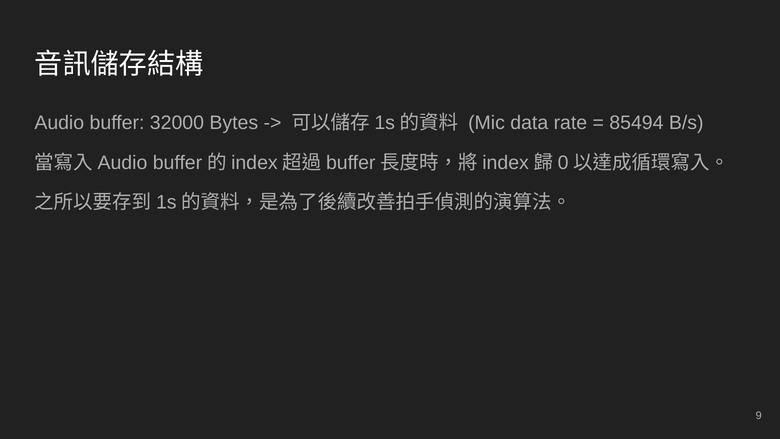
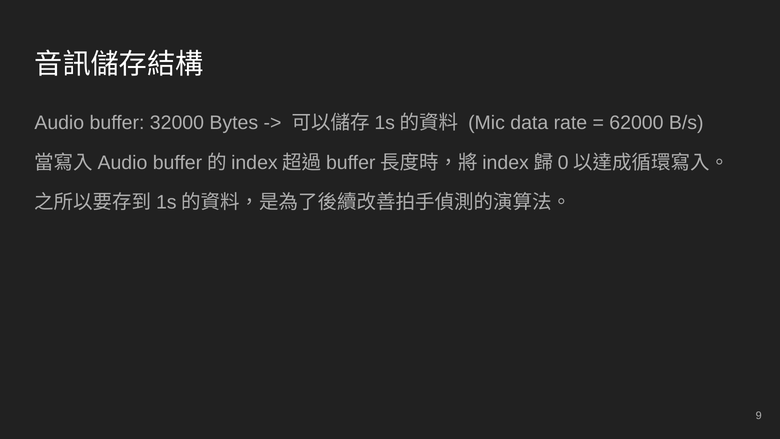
85494: 85494 -> 62000 (636, 123)
